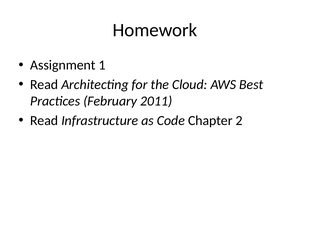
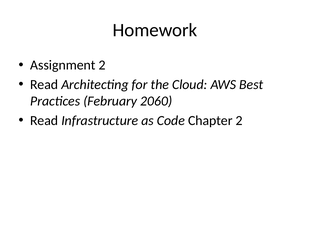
Assignment 1: 1 -> 2 (102, 65)
2011: 2011 -> 2060 (156, 101)
